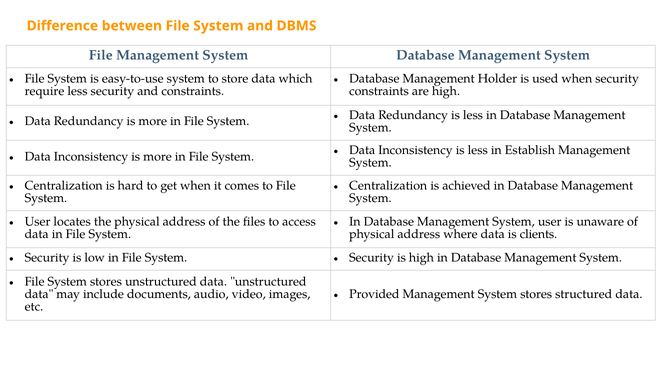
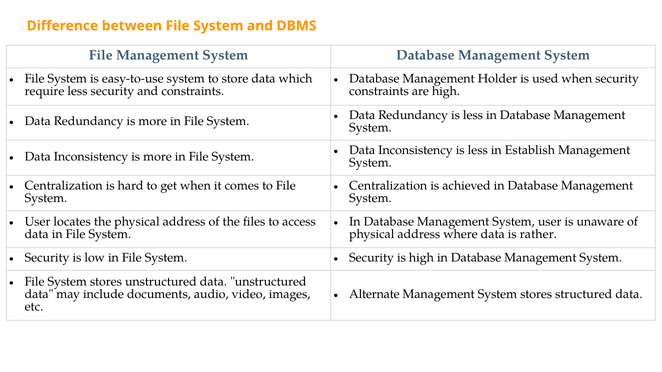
clients: clients -> rather (538, 234)
Provided: Provided -> Alternate (374, 294)
